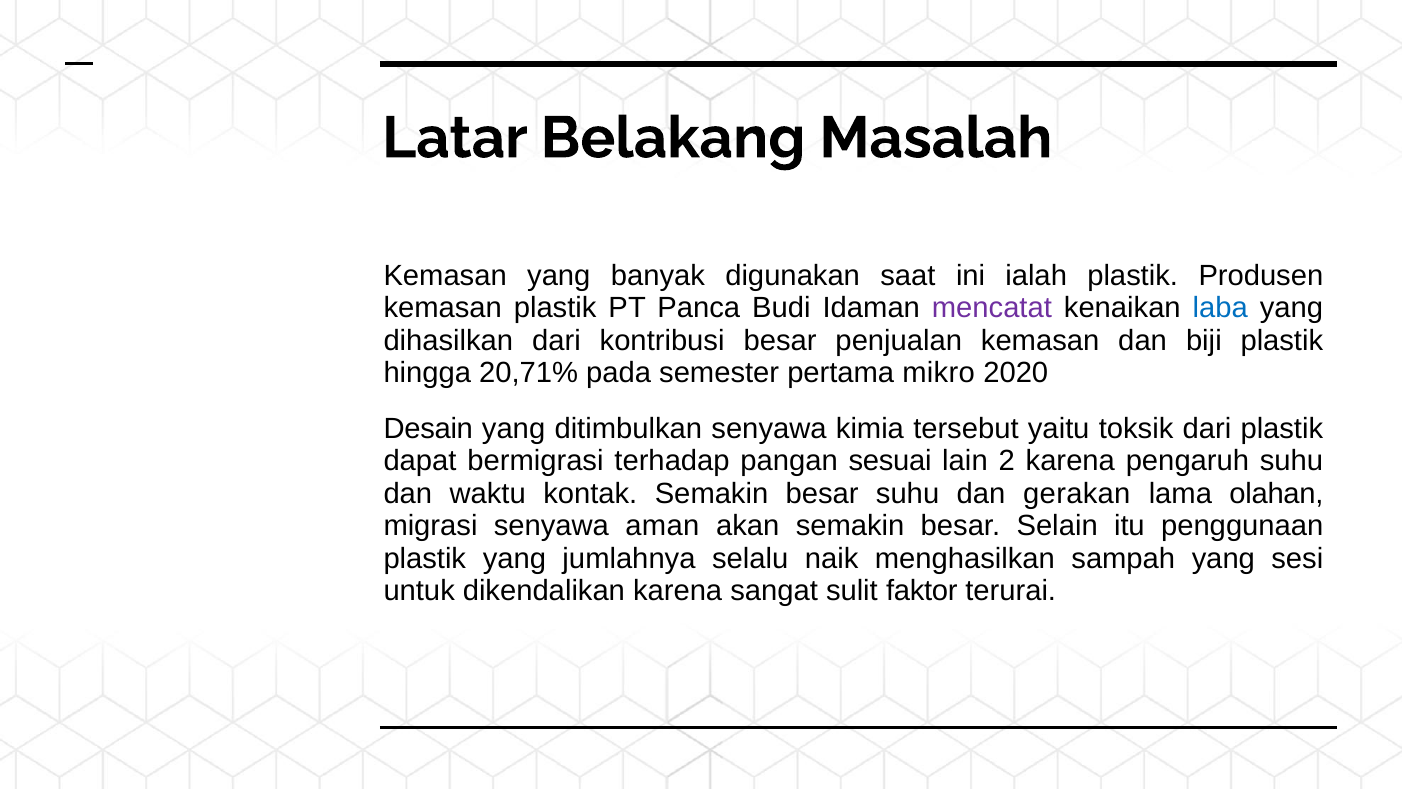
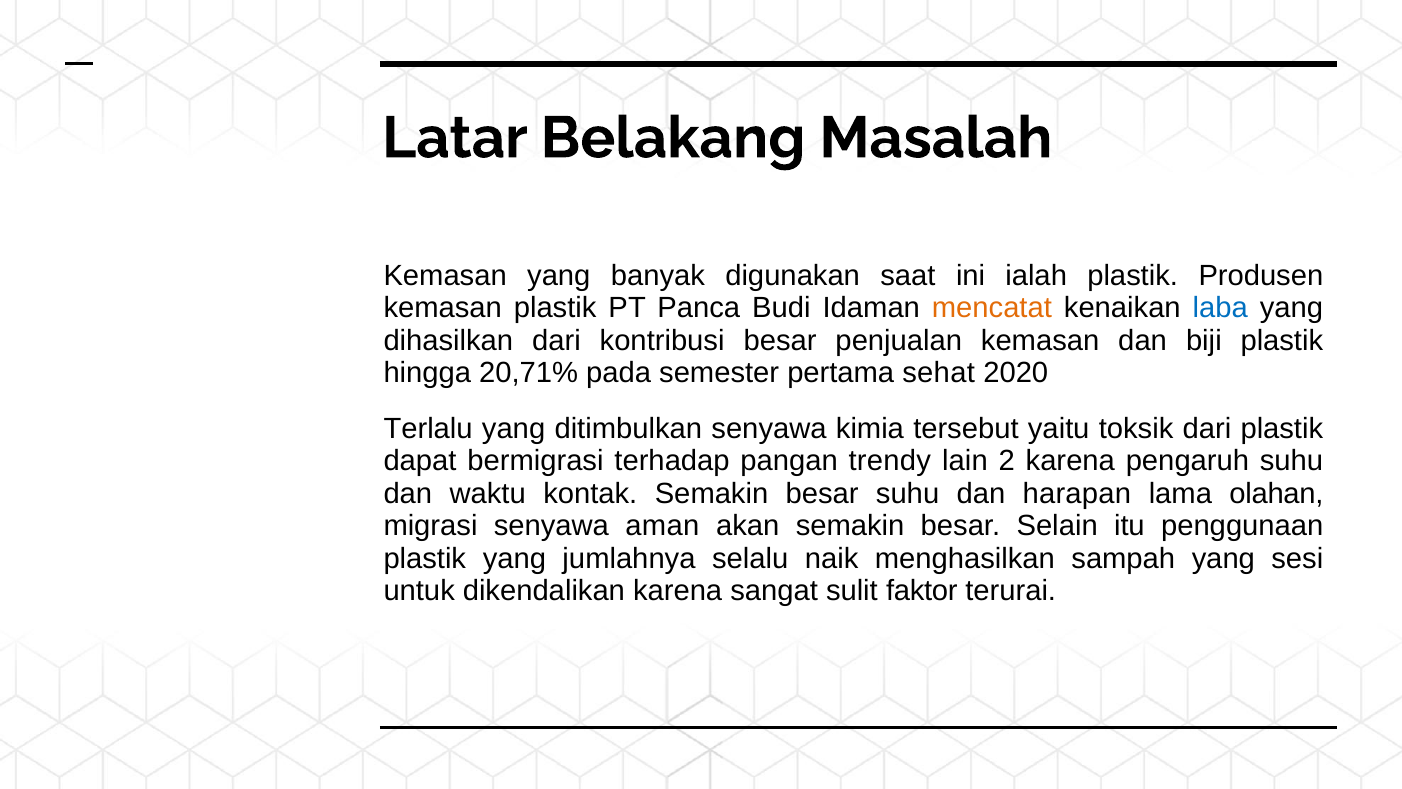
mencatat colour: purple -> orange (992, 308)
mikro: mikro -> sehat (939, 373)
Desain: Desain -> Terlalu (428, 429)
sesuai: sesuai -> trendy (890, 461)
gerakan: gerakan -> harapan (1077, 494)
